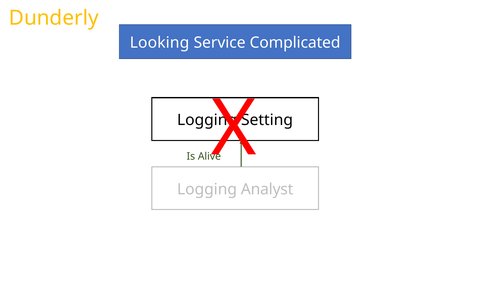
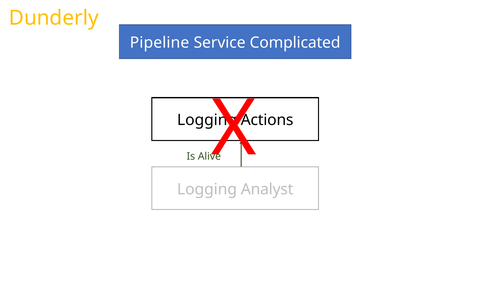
Looking: Looking -> Pipeline (160, 43)
Setting: Setting -> Actions (267, 120)
